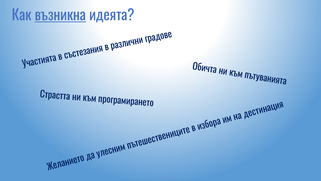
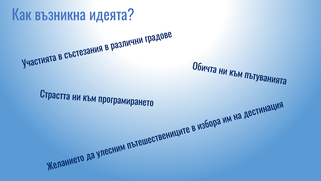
възникна underline: present -> none (60, 16)
